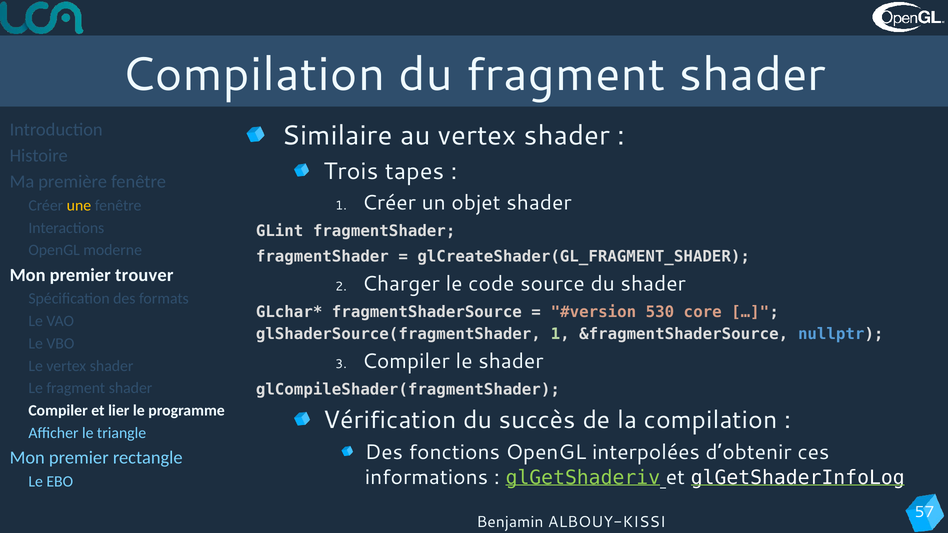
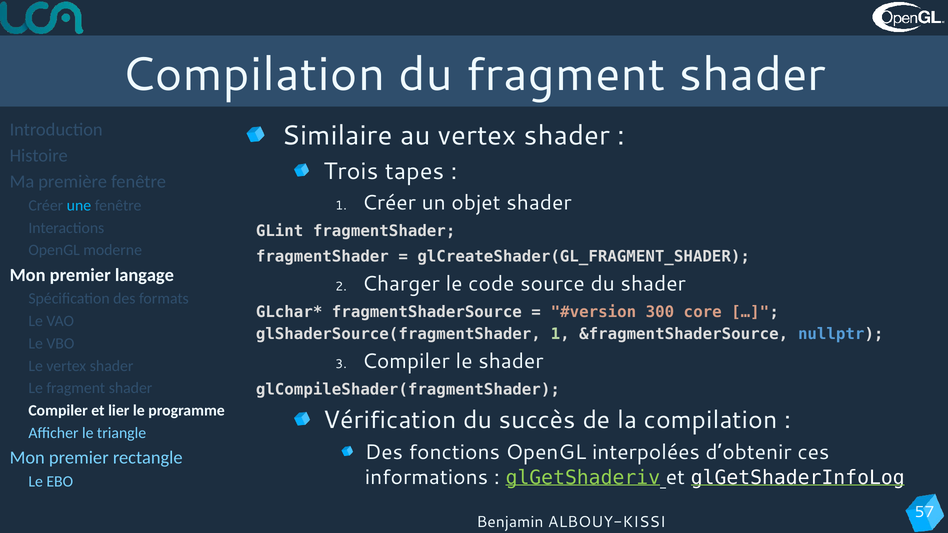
une colour: yellow -> light blue (79, 206)
trouver: trouver -> langage (144, 275)
530: 530 -> 300 (660, 312)
